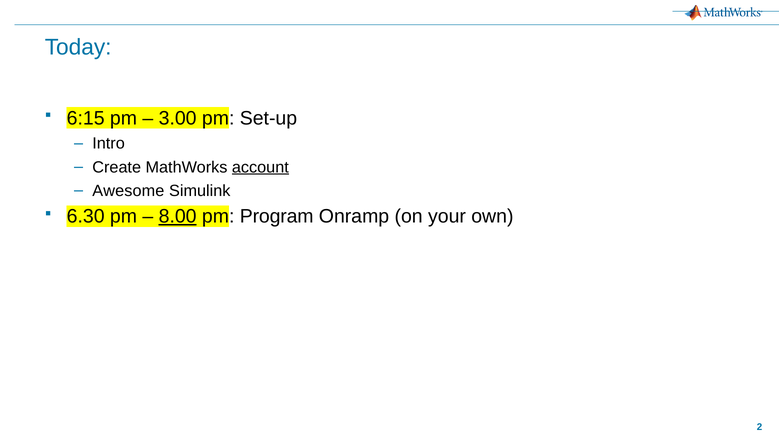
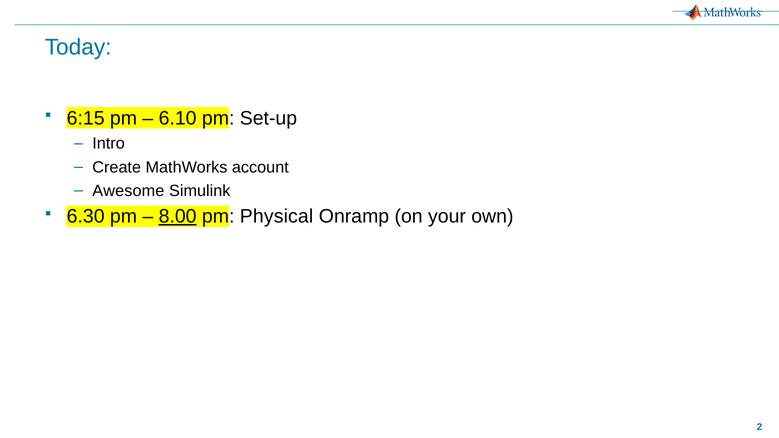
3.00: 3.00 -> 6.10 (178, 118)
account underline: present -> none (260, 167)
Program: Program -> Physical (277, 217)
